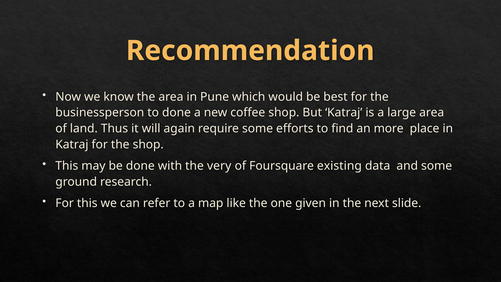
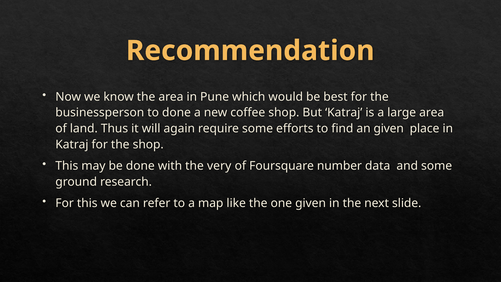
an more: more -> given (389, 128)
existing: existing -> number (339, 166)
